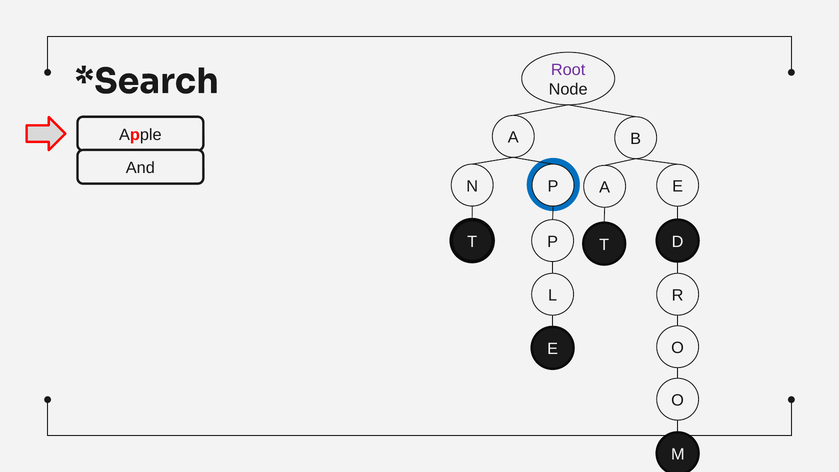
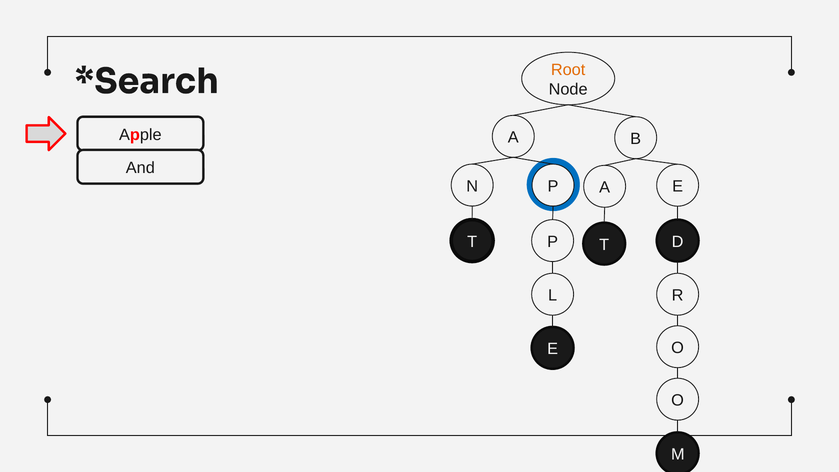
Root colour: purple -> orange (568, 70)
